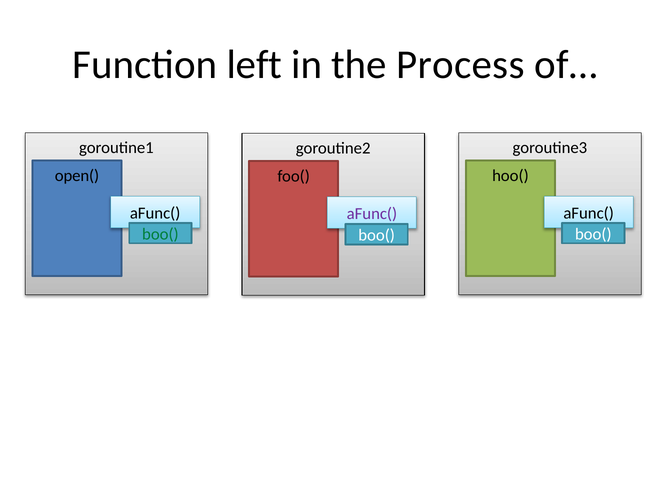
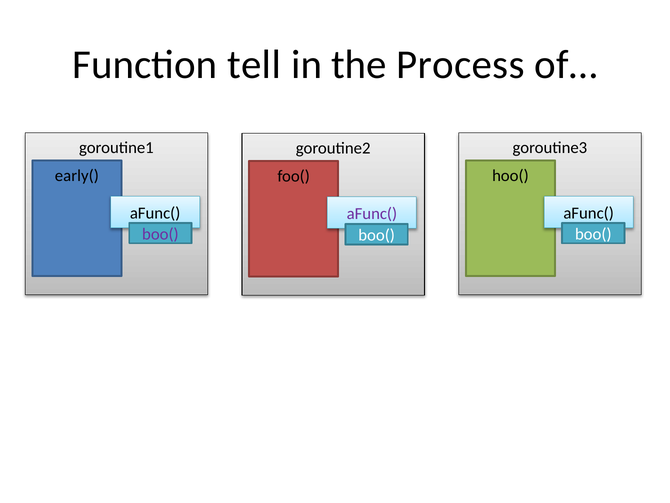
left: left -> tell (254, 65)
open(: open( -> early( (77, 176)
boo( colour: green -> purple (160, 234)
